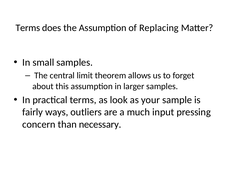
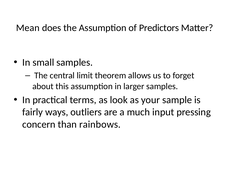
Terms: Terms -> Mean (28, 28)
Replacing: Replacing -> Predictors (159, 28)
necessary: necessary -> rainbows (100, 124)
